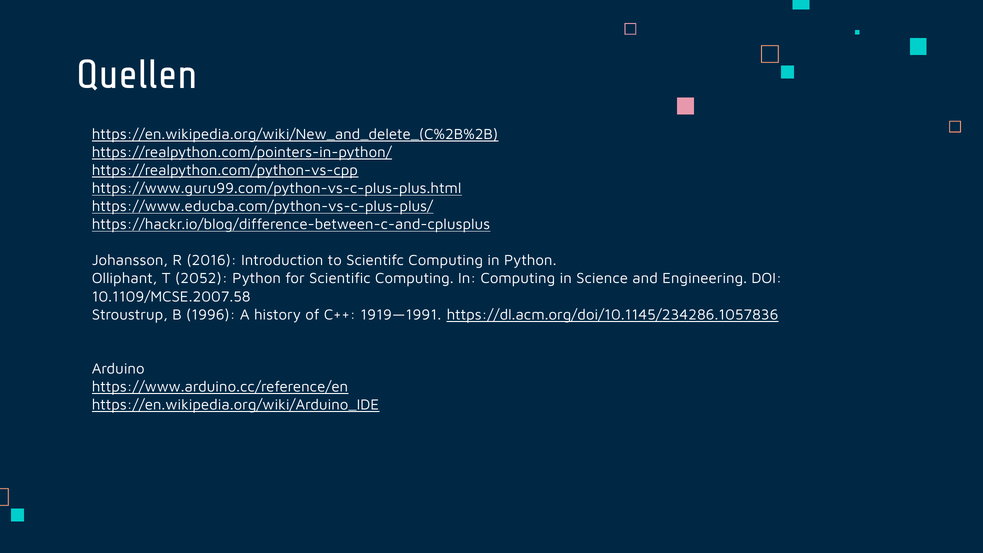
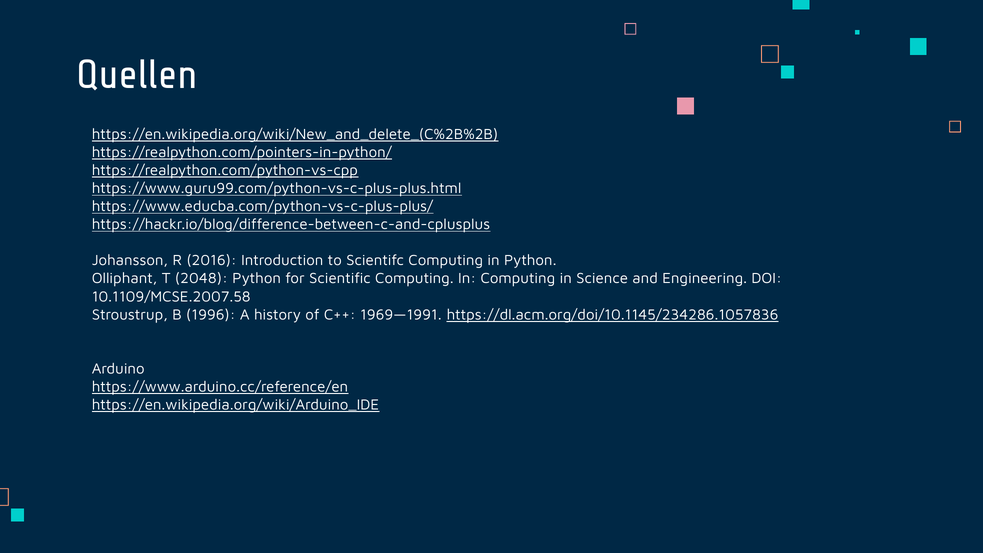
2052: 2052 -> 2048 (201, 278)
1919—1991: 1919—1991 -> 1969—1991 (401, 315)
